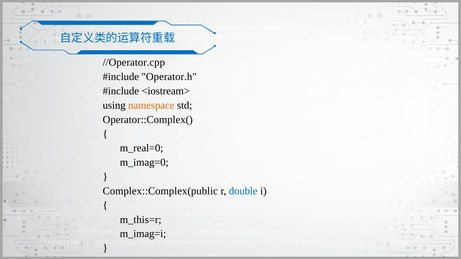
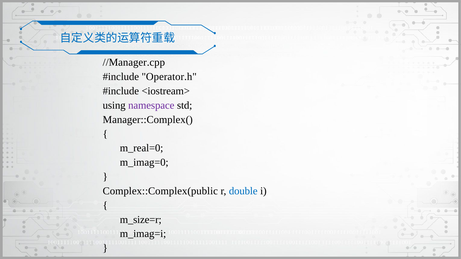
//Operator.cpp: //Operator.cpp -> //Manager.cpp (134, 63)
namespace colour: orange -> purple (151, 105)
Operator::Complex(: Operator::Complex( -> Manager::Complex( (148, 120)
m_this=r: m_this=r -> m_size=r (141, 220)
